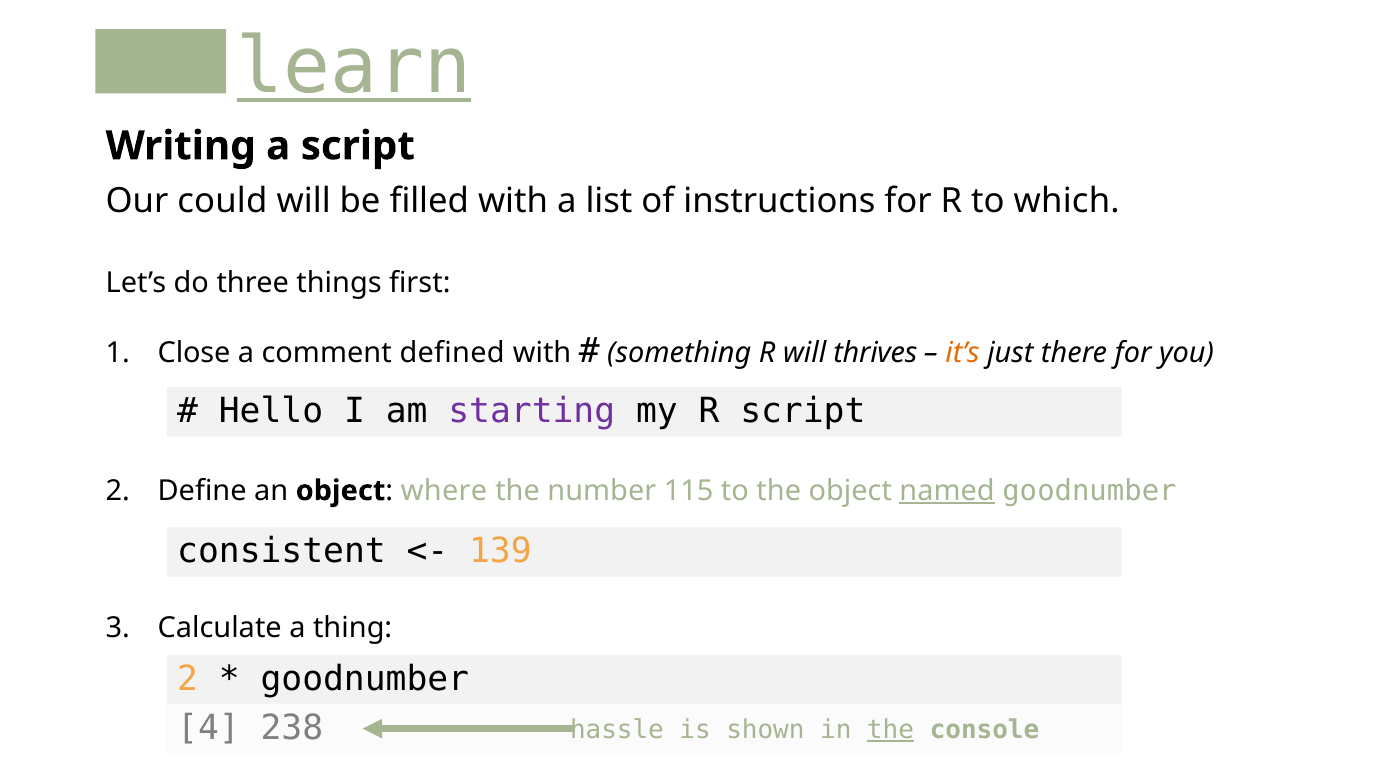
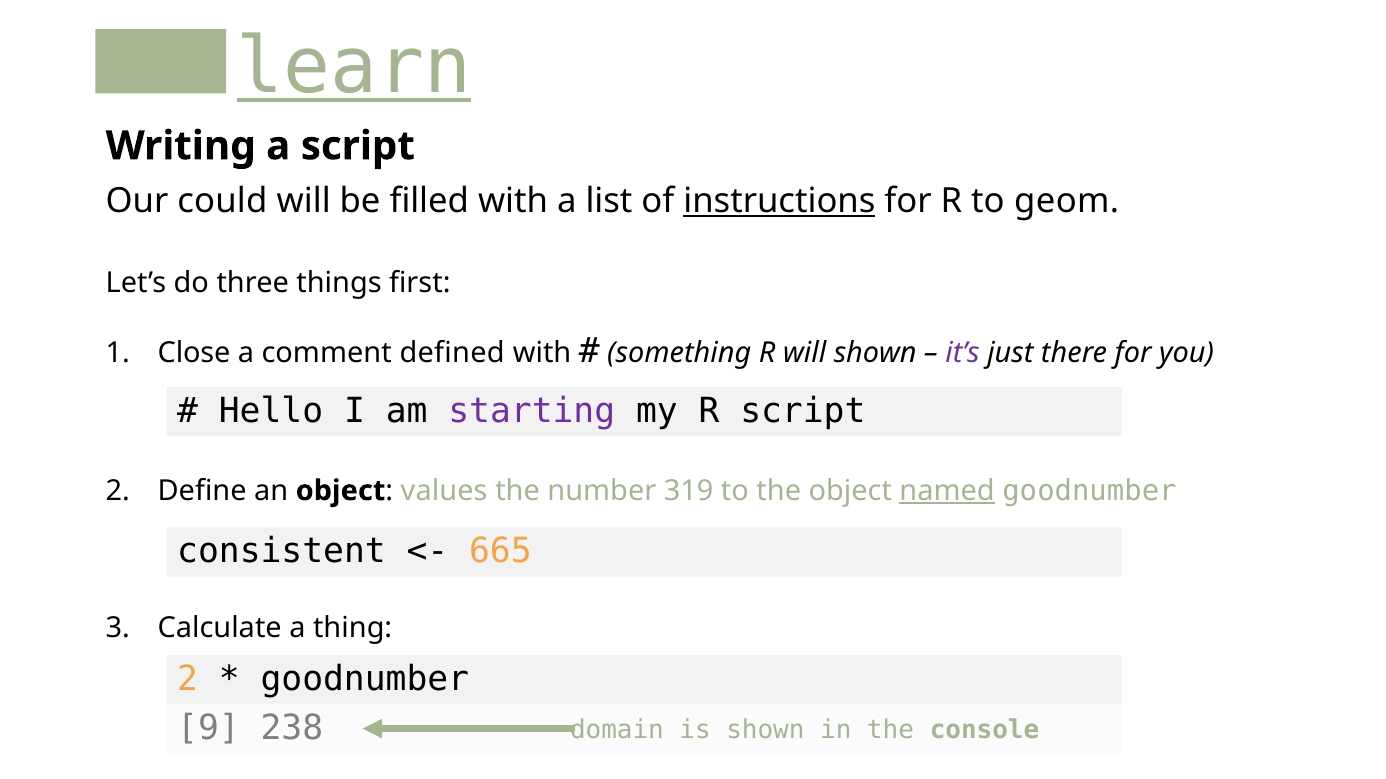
instructions underline: none -> present (779, 201)
which: which -> geom (1067, 201)
will thrives: thrives -> shown (875, 353)
it’s colour: orange -> purple (963, 353)
where: where -> values (444, 491)
115: 115 -> 319 (689, 491)
139: 139 -> 665 (500, 551)
4: 4 -> 9 (208, 728)
hassle: hassle -> domain (617, 730)
the underline: present -> none (890, 730)
